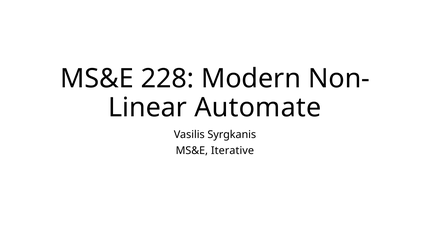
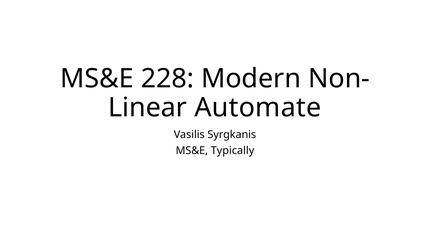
Iterative: Iterative -> Typically (233, 150)
